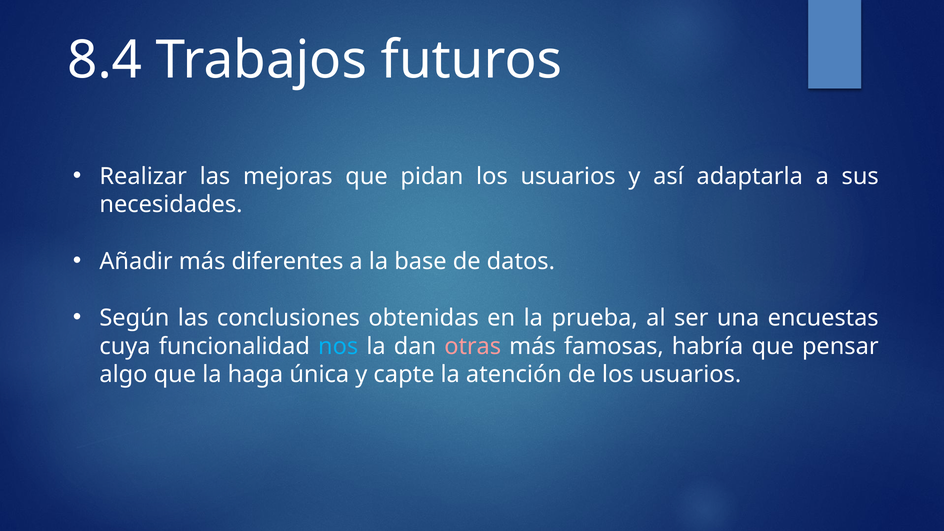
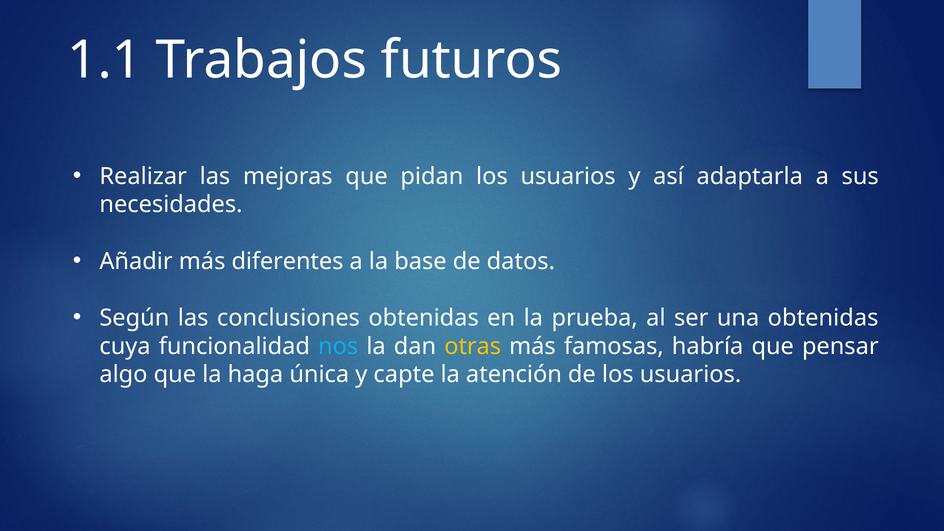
8.4: 8.4 -> 1.1 (105, 60)
una encuestas: encuestas -> obtenidas (823, 318)
otras colour: pink -> yellow (473, 346)
